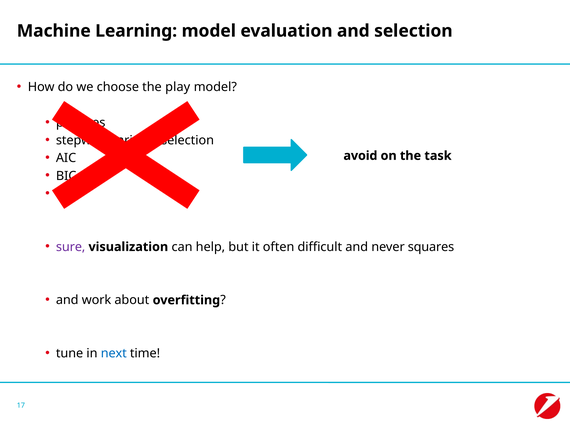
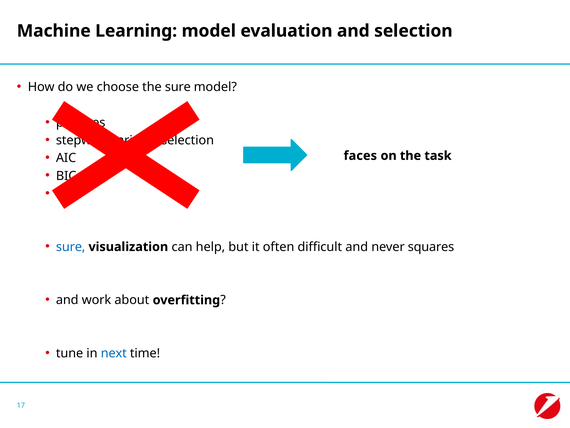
the play: play -> sure (178, 87)
avoid: avoid -> faces (360, 156)
sure colour: purple -> blue (71, 247)
